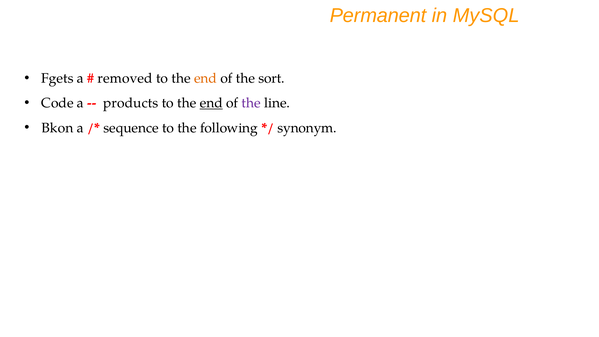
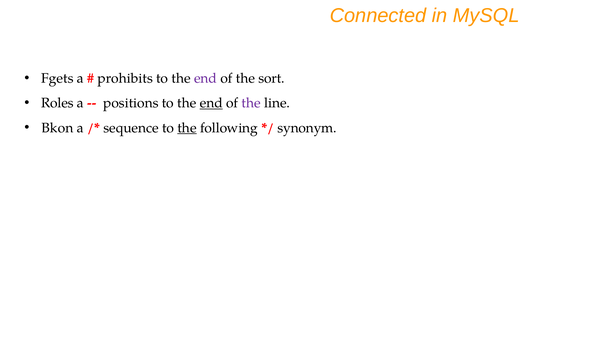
Permanent: Permanent -> Connected (378, 16)
removed: removed -> prohibits (125, 78)
end colour: orange -> purple (206, 78)
Code: Code -> Roles (58, 103)
products: products -> positions (131, 103)
the underline: none -> present (187, 128)
